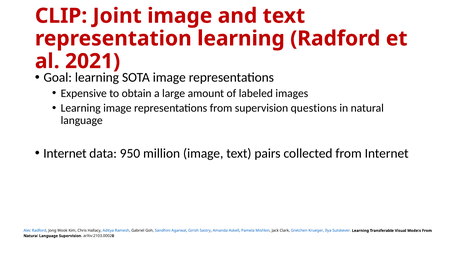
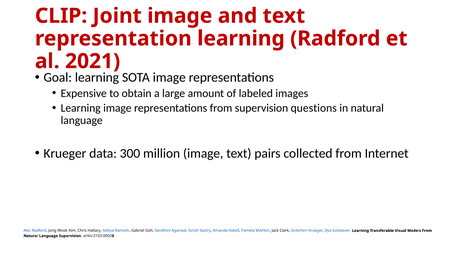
Internet: Internet -> Krueger (65, 153)
950: 950 -> 300 (130, 153)
